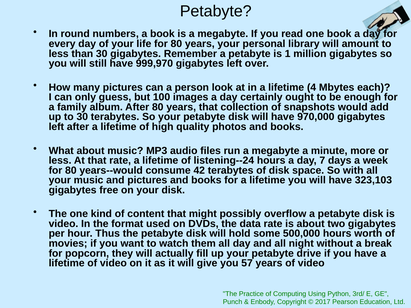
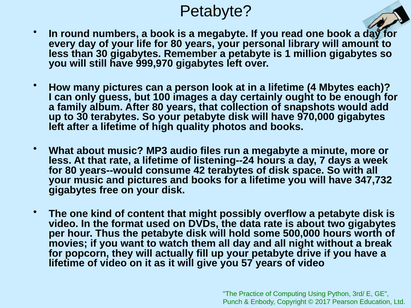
323,103: 323,103 -> 347,732 (373, 180)
